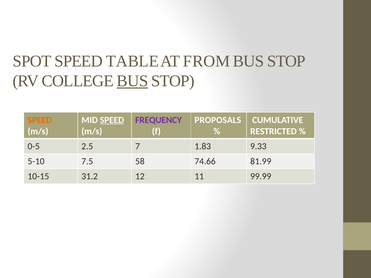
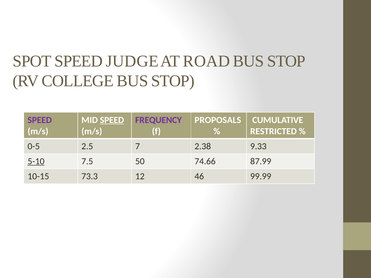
TABLE: TABLE -> JUDGE (132, 61)
FROM: FROM -> ROAD (207, 61)
BUS underline: present -> none (132, 81)
SPEED colour: orange -> purple (40, 120)
1.83: 1.83 -> 2.38 (203, 146)
5-10 underline: none -> present (36, 161)
58: 58 -> 50 (140, 161)
81.99: 81.99 -> 87.99 (261, 161)
31.2: 31.2 -> 73.3 (90, 177)
11: 11 -> 46 (199, 177)
